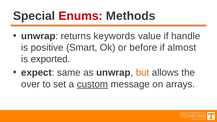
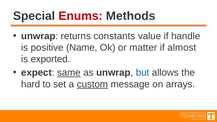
keywords: keywords -> constants (114, 36)
Smart: Smart -> Name (82, 48)
before: before -> matter (143, 48)
same underline: none -> present (69, 73)
but colour: orange -> blue (143, 73)
over: over -> hard (31, 84)
